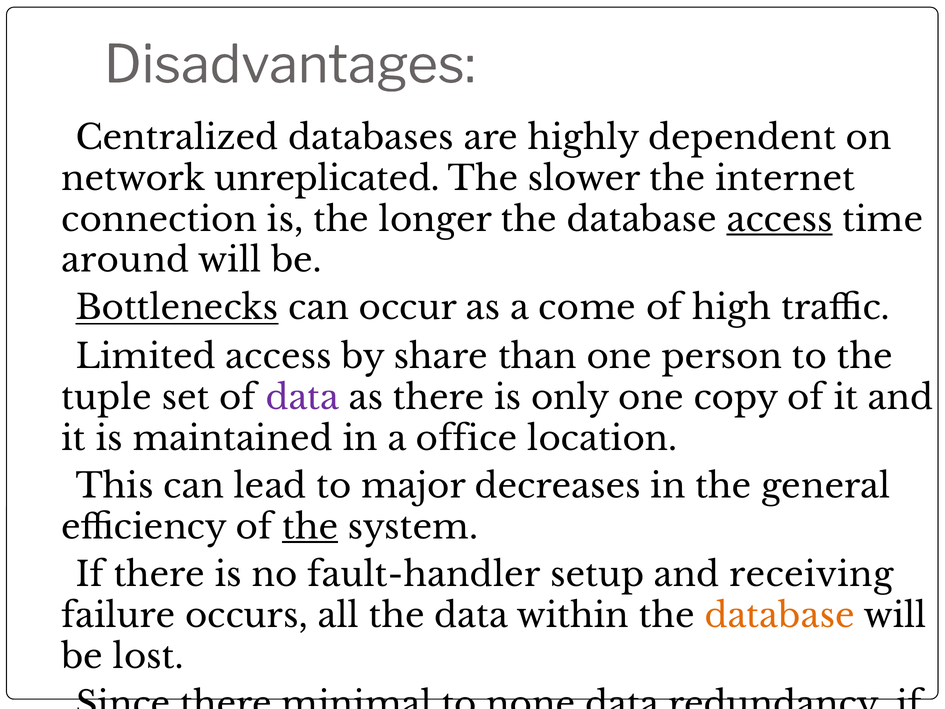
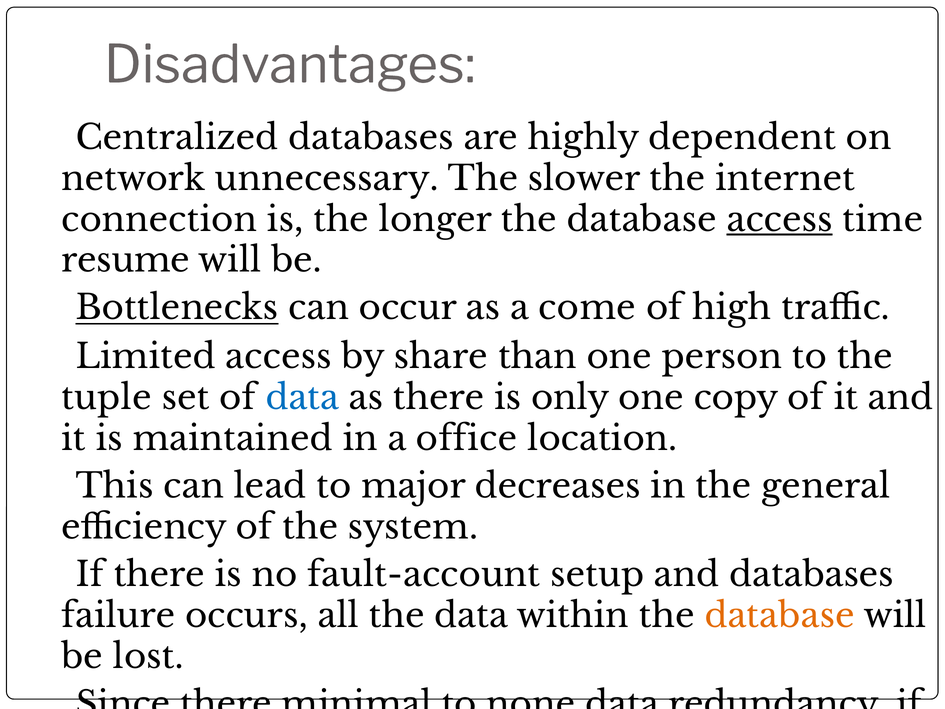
unreplicated: unreplicated -> unnecessary (327, 179)
around: around -> resume (126, 261)
data colour: purple -> blue (302, 398)
the underline: present -> none (310, 527)
fault-handler: fault-handler -> fault-account (424, 575)
and receiving: receiving -> databases (812, 575)
